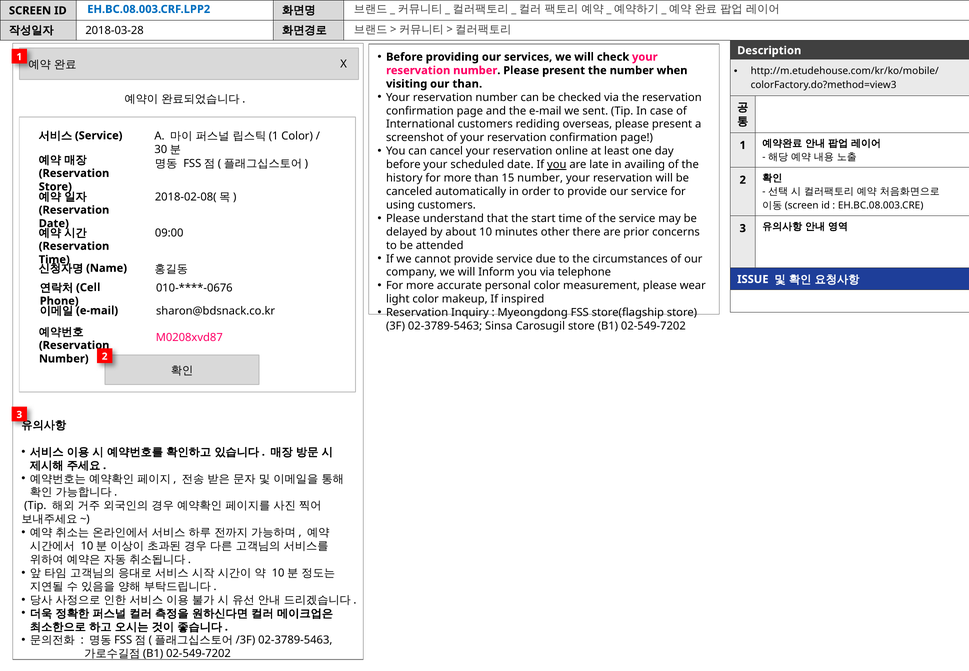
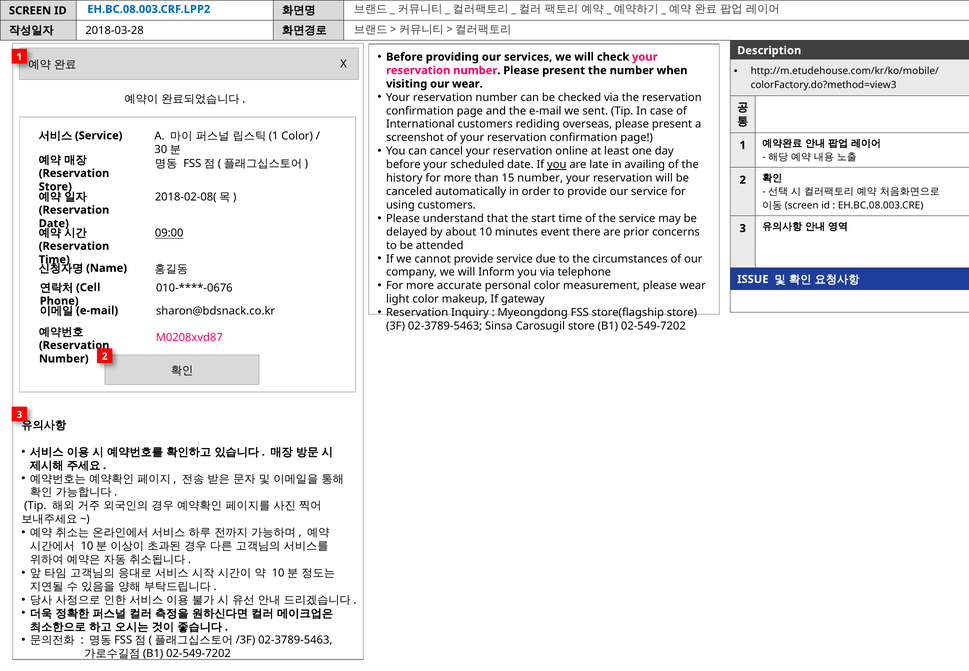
our than: than -> wear (467, 84)
other: other -> event (555, 232)
09:00 underline: none -> present (169, 233)
inspired: inspired -> gateway (523, 299)
